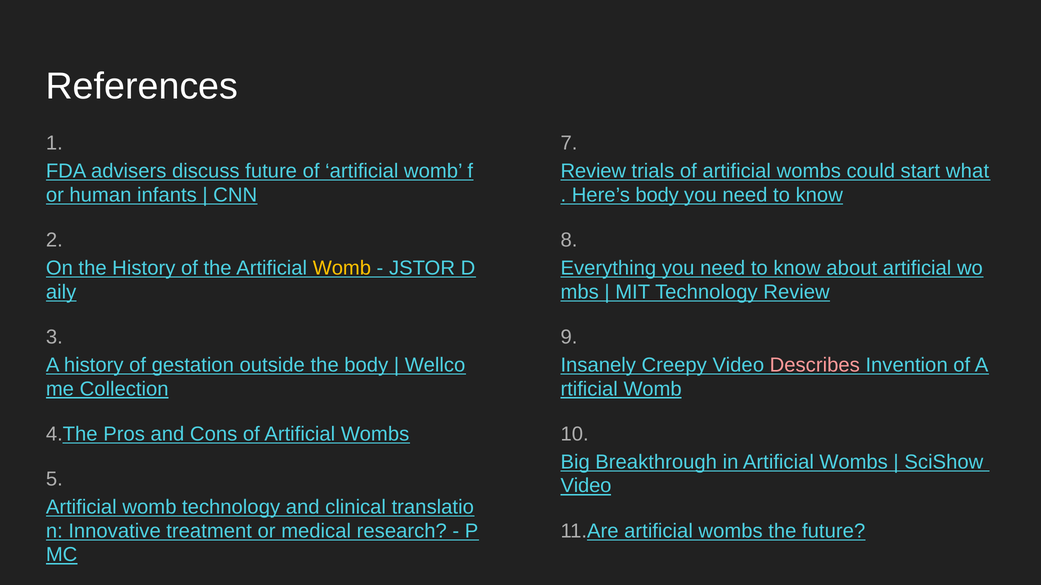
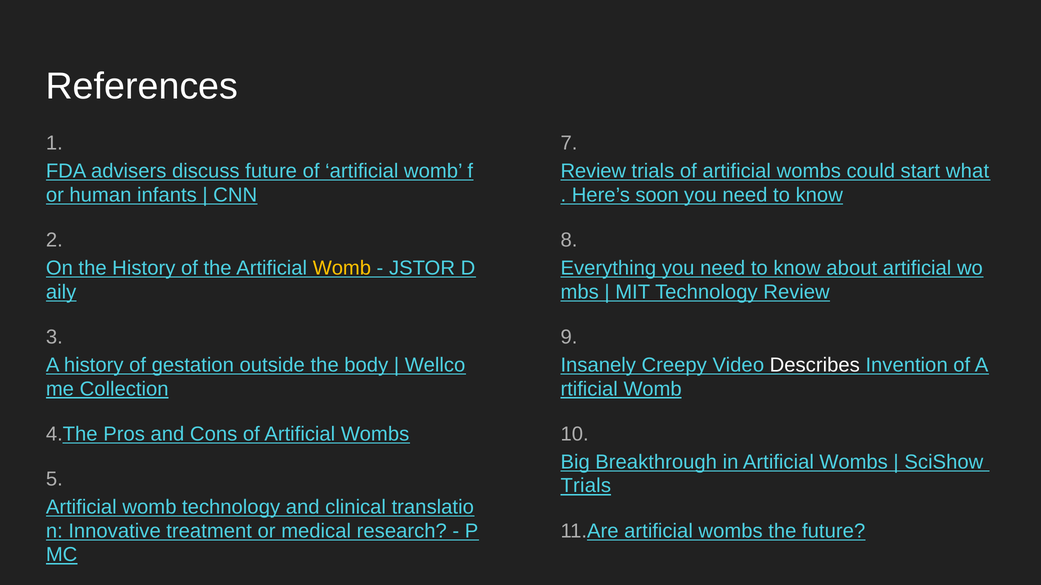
Here’s body: body -> soon (657, 195)
Describes colour: pink -> white (815, 365)
Video: Video -> Trials (586, 486)
